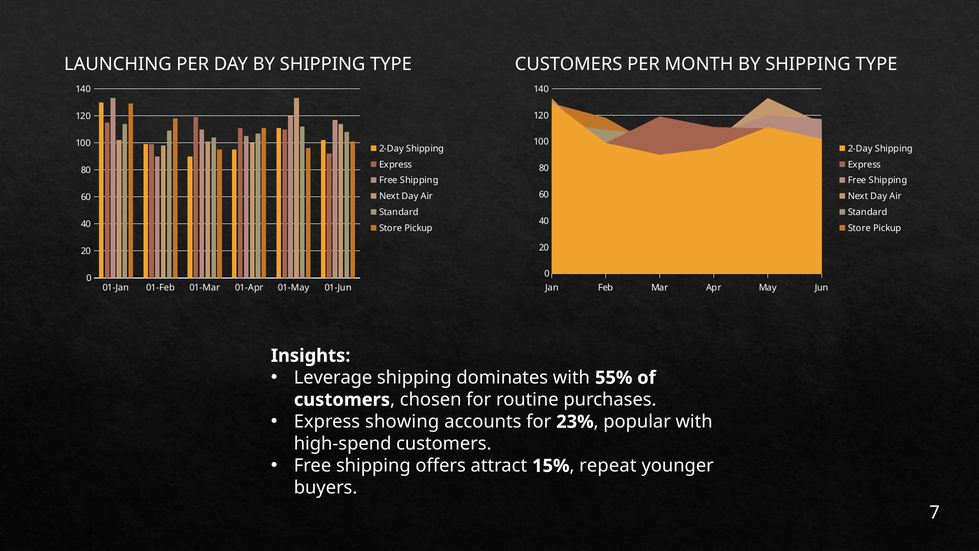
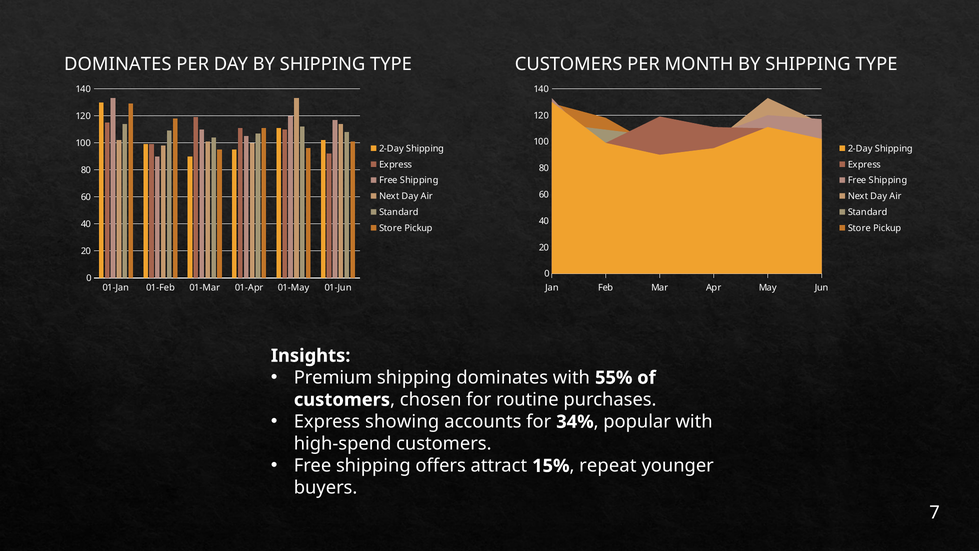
LAUNCHING: LAUNCHING -> DOMINATES (118, 64)
Leverage: Leverage -> Premium (333, 378)
23%: 23% -> 34% (575, 422)
